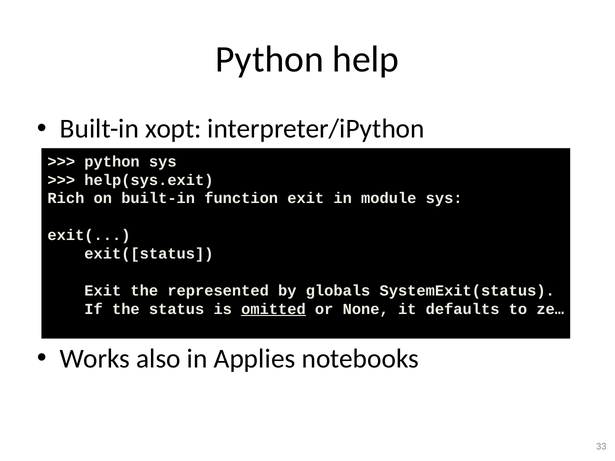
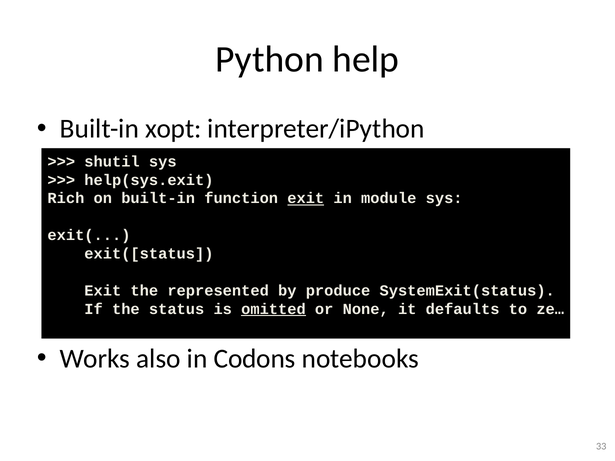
python: python -> shutil (112, 162)
exit underline: none -> present (306, 199)
globals: globals -> produce (338, 291)
Applies: Applies -> Codons (255, 359)
